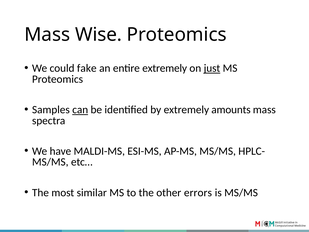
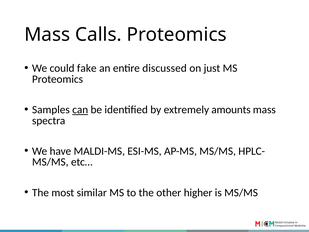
Wise: Wise -> Calls (98, 35)
entire extremely: extremely -> discussed (165, 68)
just underline: present -> none (212, 68)
errors: errors -> higher (198, 192)
